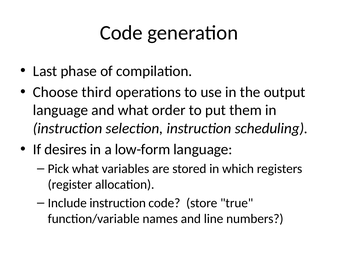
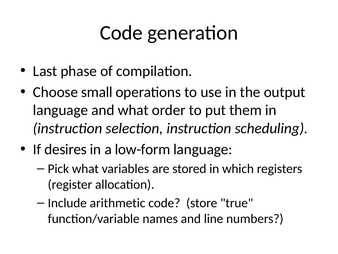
third: third -> small (97, 92)
Include instruction: instruction -> arithmetic (118, 203)
